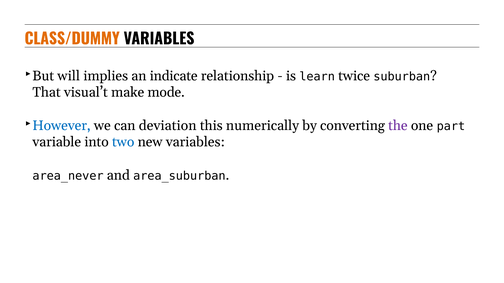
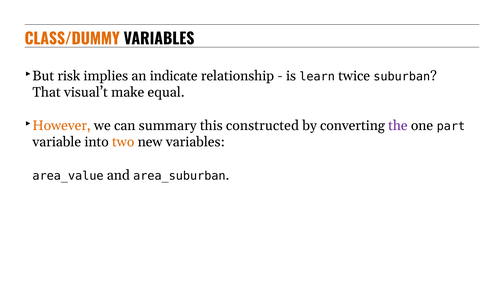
will: will -> risk (69, 76)
mode: mode -> equal (166, 92)
However colour: blue -> orange (62, 126)
deviation: deviation -> summary (168, 126)
numerically: numerically -> constructed (262, 126)
two colour: blue -> orange (123, 142)
area_never: area_never -> area_value (68, 176)
